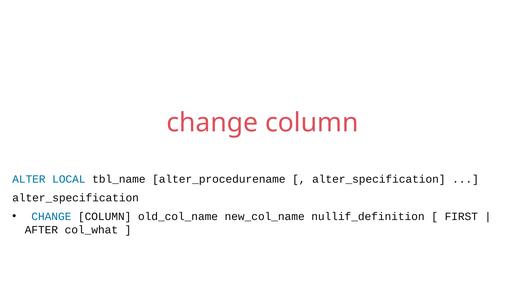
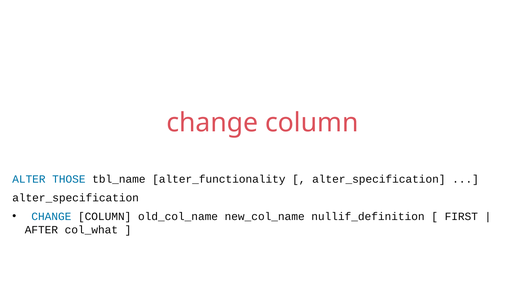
LOCAL: LOCAL -> THOSE (69, 179)
alter_procedurename: alter_procedurename -> alter_functionality (219, 179)
